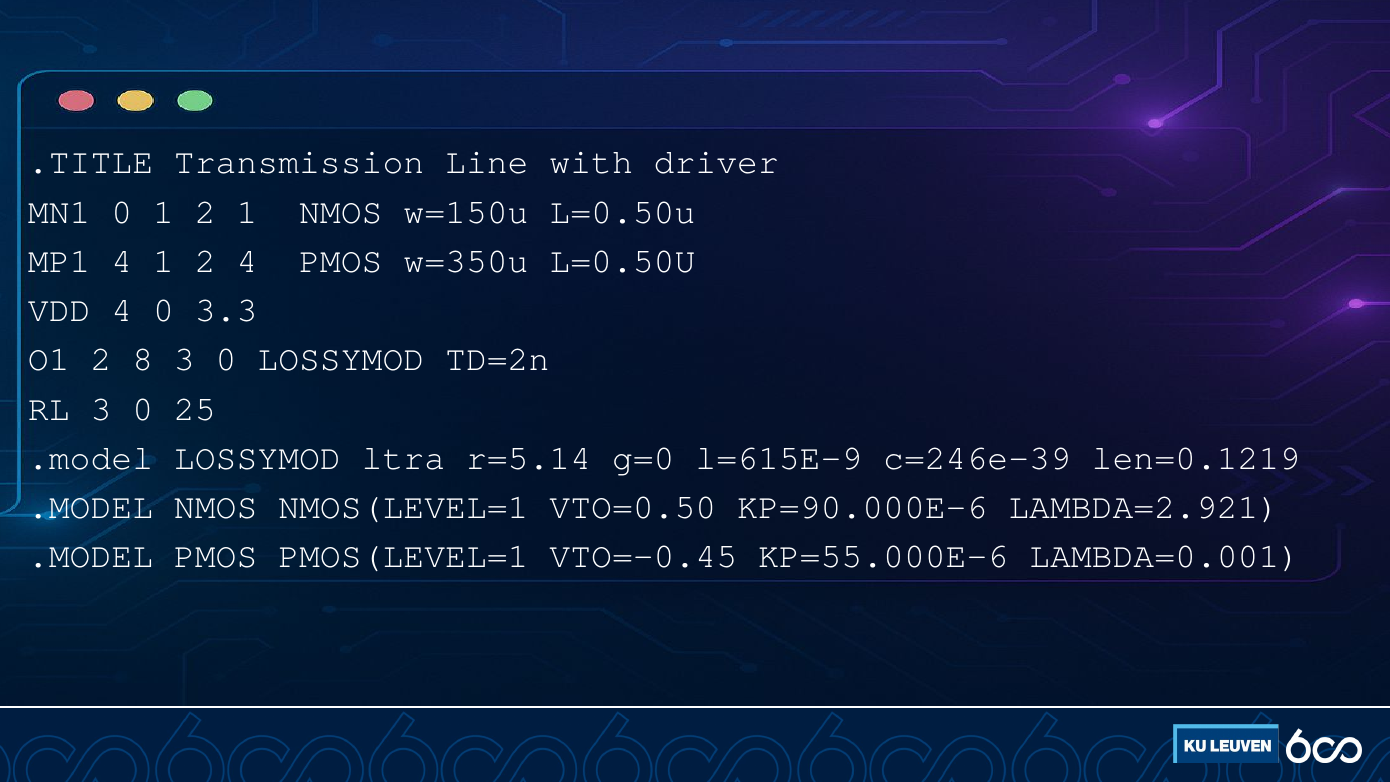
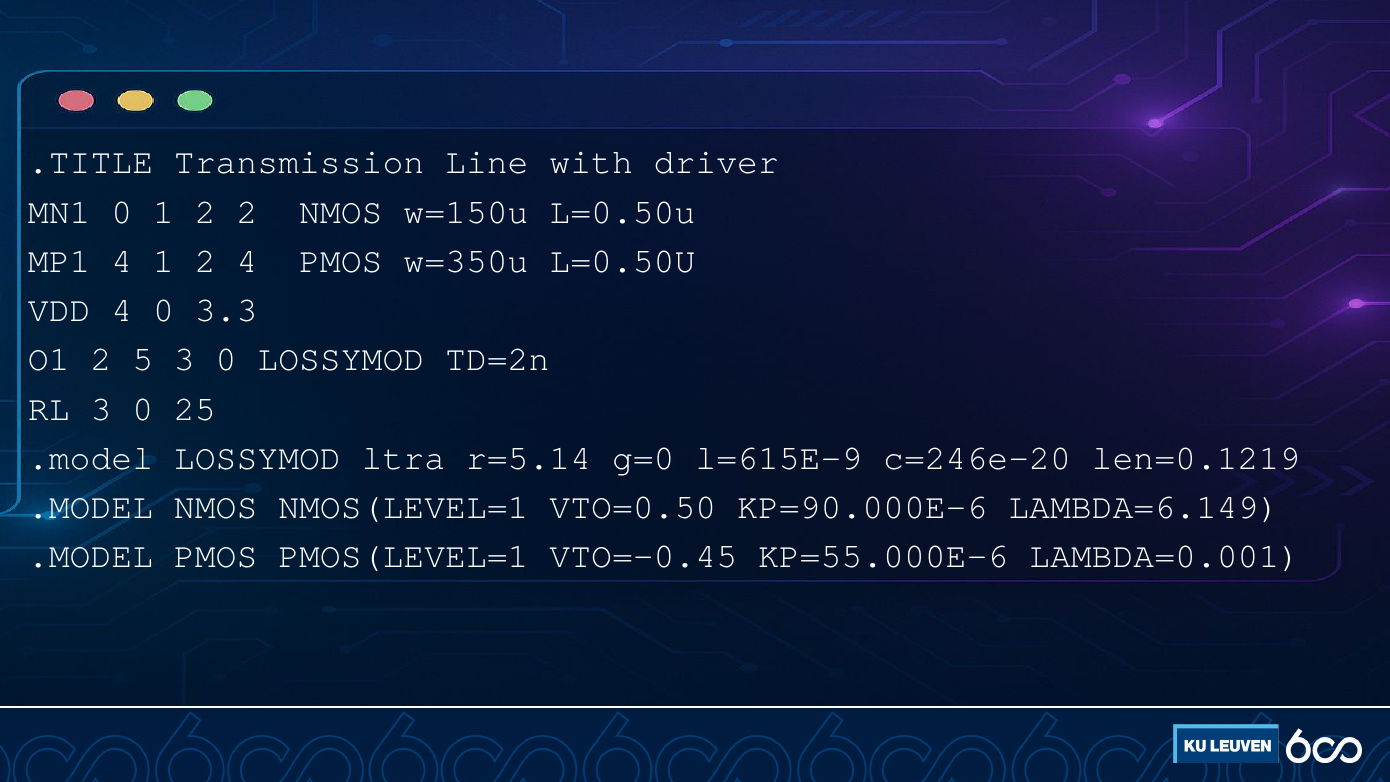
2 1: 1 -> 2 (247, 212)
8: 8 -> 5 (143, 359)
c=246e-39: c=246e-39 -> c=246e-20 (977, 458)
LAMBDA=2.921: LAMBDA=2.921 -> LAMBDA=6.149 (1144, 507)
